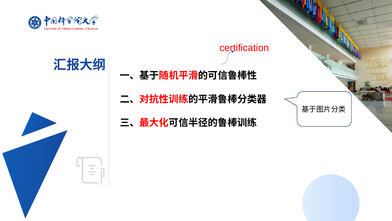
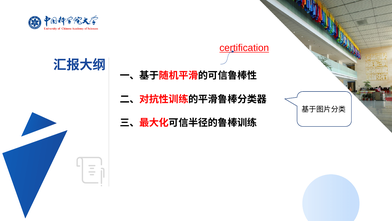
certification underline: none -> present (244, 48)
